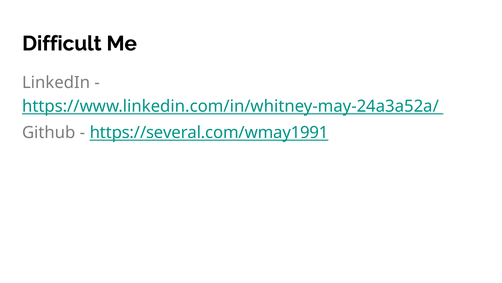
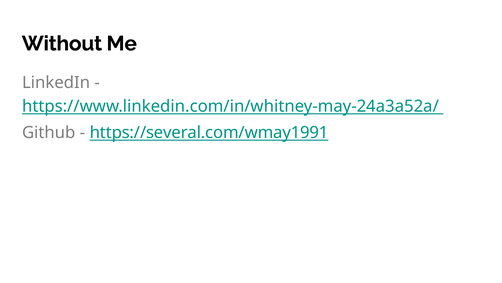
Difficult: Difficult -> Without (62, 43)
